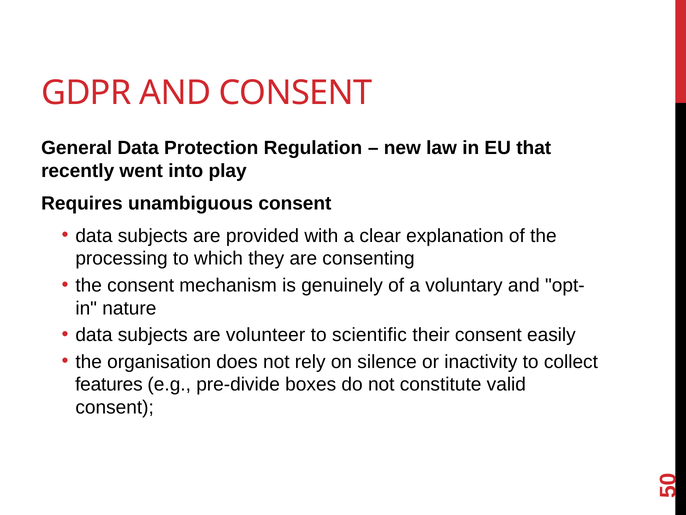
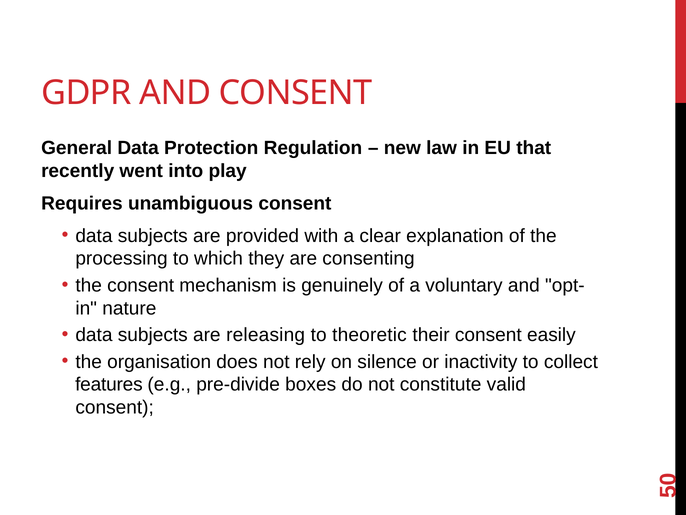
volunteer: volunteer -> releasing (266, 335)
scientific: scientific -> theoretic (369, 335)
